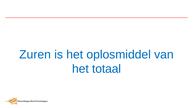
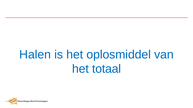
Zuren: Zuren -> Halen (35, 55)
